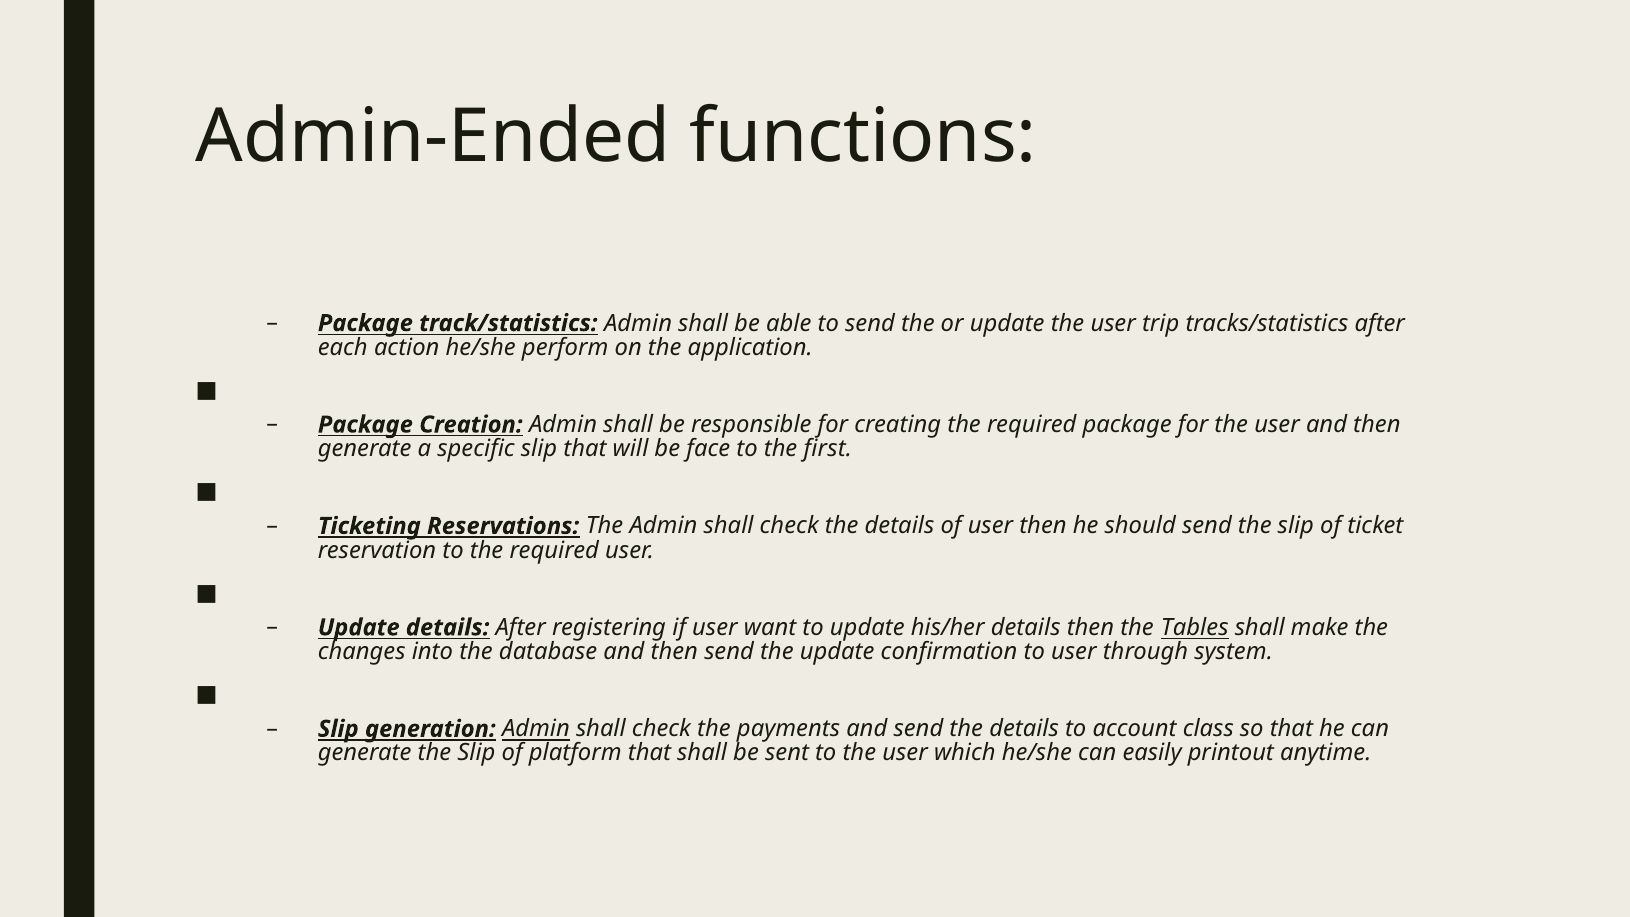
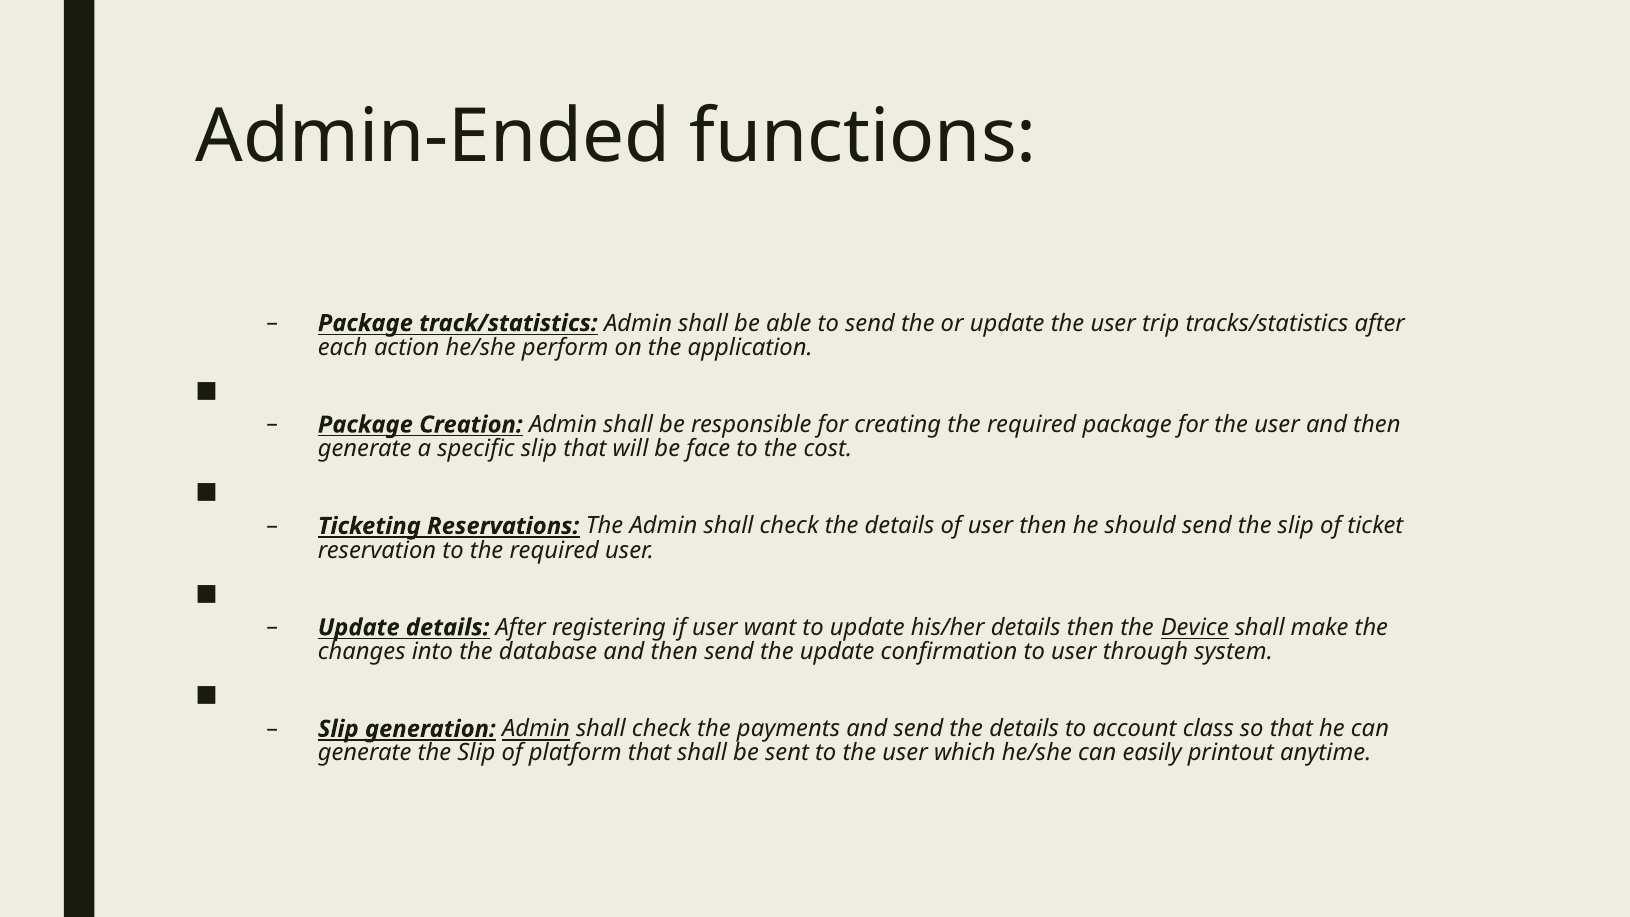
first: first -> cost (828, 449)
Tables: Tables -> Device (1195, 627)
